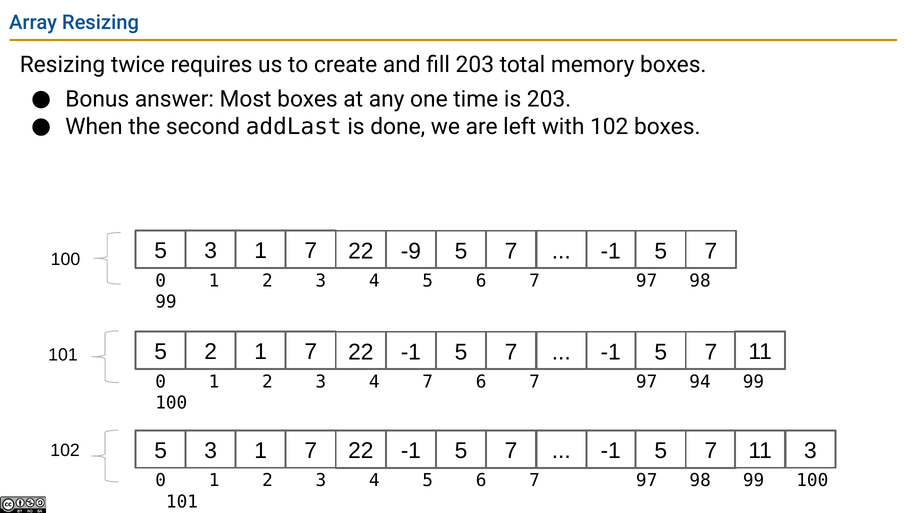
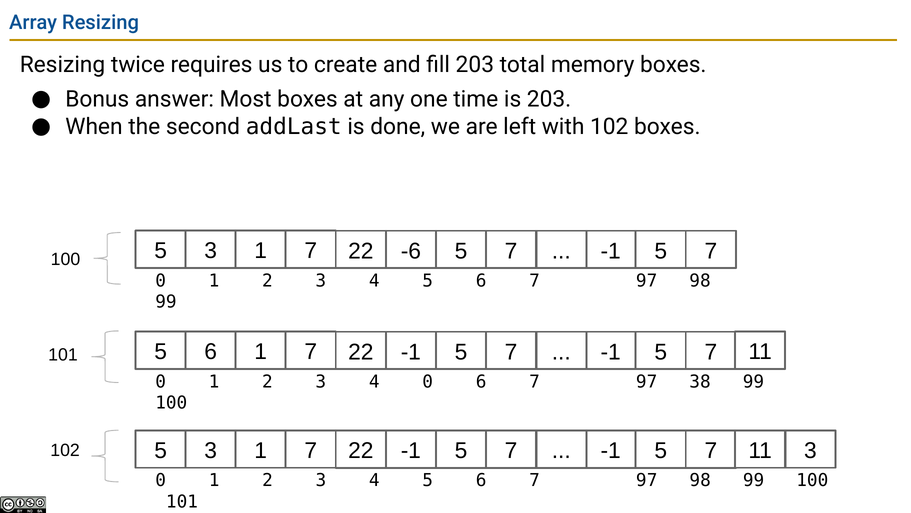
-9: -9 -> -6 (411, 251)
2: 2 -> 6 (211, 351)
4 7: 7 -> 0 (428, 381)
94: 94 -> 38 (700, 381)
